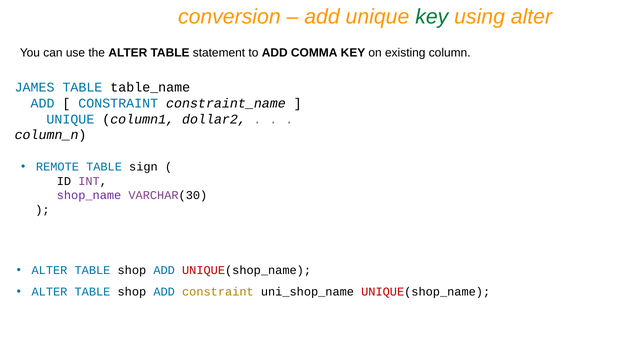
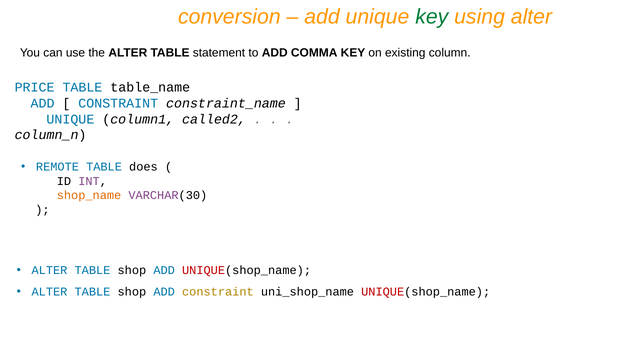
JAMES: JAMES -> PRICE (35, 87)
dollar2: dollar2 -> called2 (214, 119)
sign: sign -> does (143, 167)
shop_name colour: purple -> orange (89, 196)
